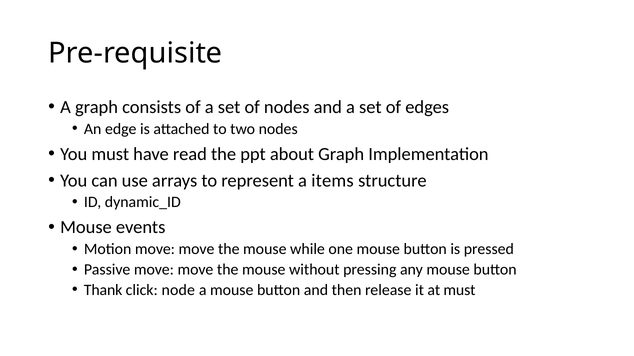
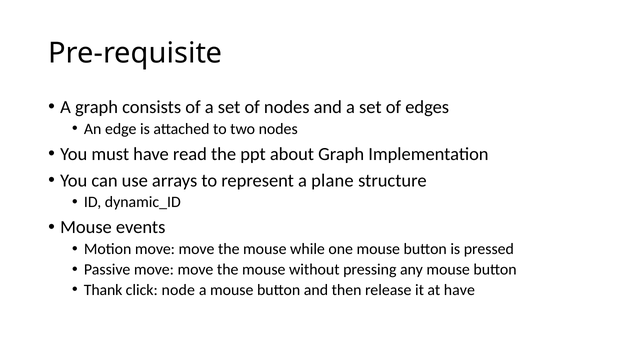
items: items -> plane (332, 181)
at must: must -> have (459, 290)
